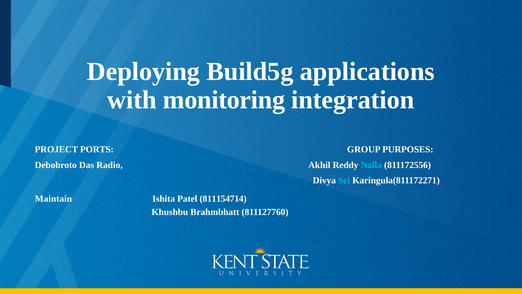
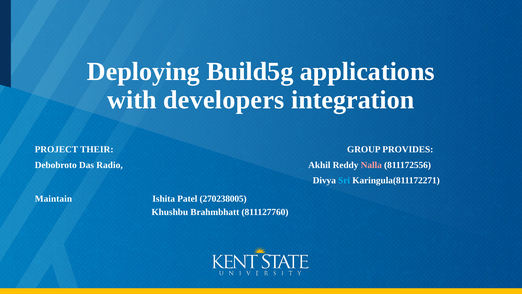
monitoring: monitoring -> developers (224, 100)
PORTS: PORTS -> THEIR (97, 149)
PURPOSES: PURPOSES -> PROVIDES (408, 149)
Nalla colour: light blue -> pink (371, 165)
811154714: 811154714 -> 270238005 (223, 198)
